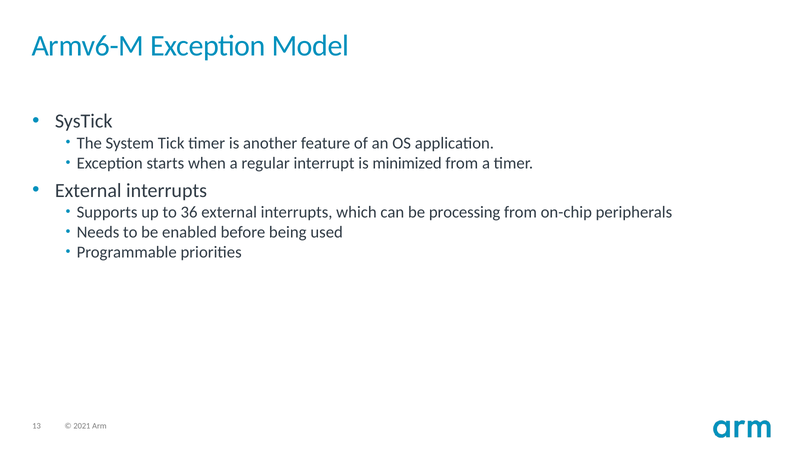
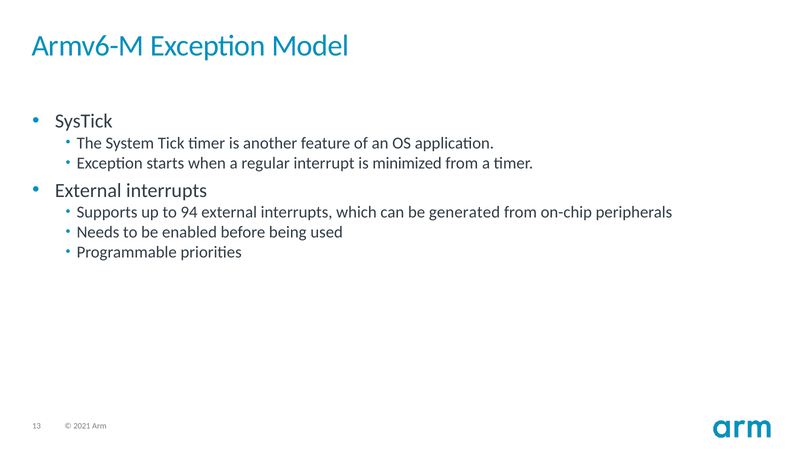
36: 36 -> 94 (189, 212)
processing: processing -> generated (464, 212)
